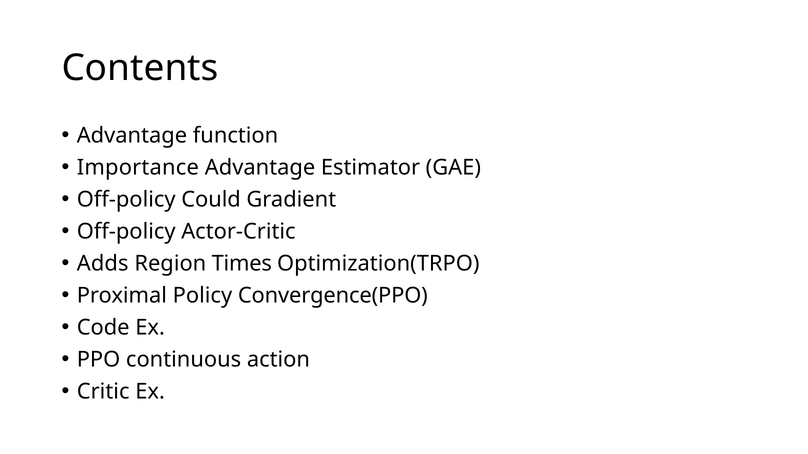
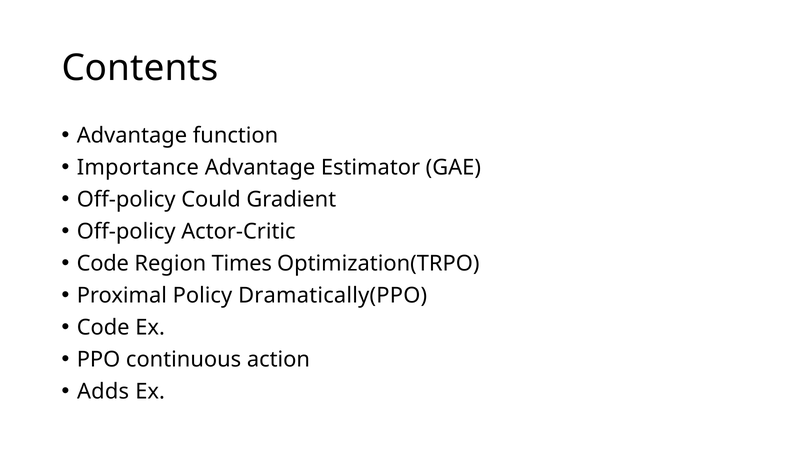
Adds: Adds -> Code (103, 264)
Convergence(PPO: Convergence(PPO -> Dramatically(PPO (333, 296)
Critic: Critic -> Adds (103, 392)
